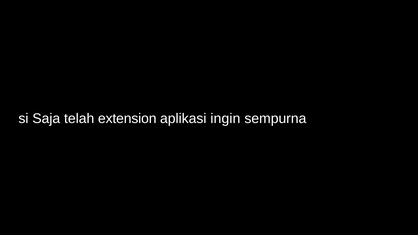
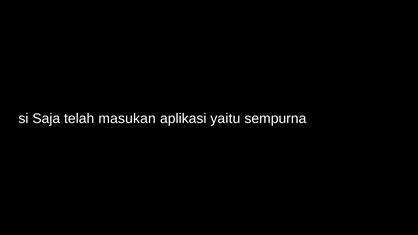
extension: extension -> masukan (127, 119)
ingin: ingin -> yaitu (225, 119)
